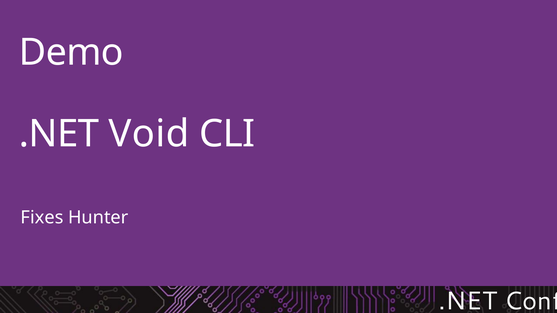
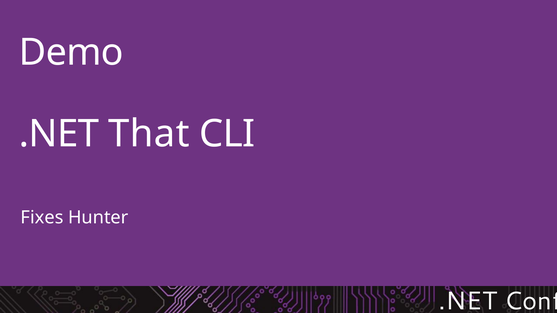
Void: Void -> That (149, 134)
